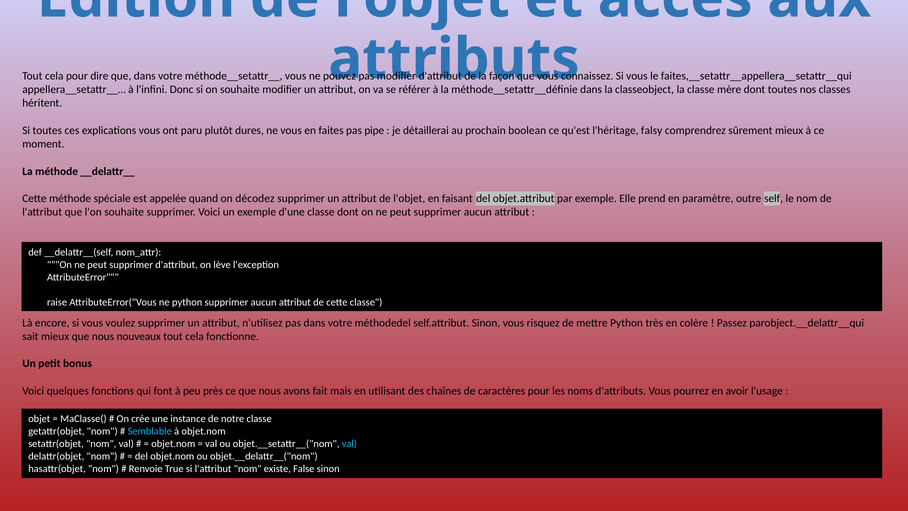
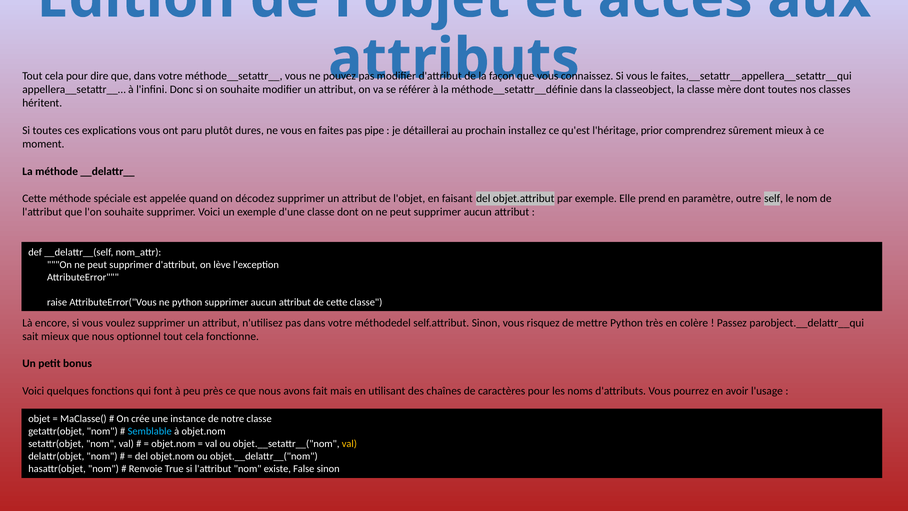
boolean: boolean -> installez (527, 130)
falsy: falsy -> prior (652, 130)
nouveaux: nouveaux -> optionnel (139, 336)
val colour: light blue -> yellow (349, 444)
